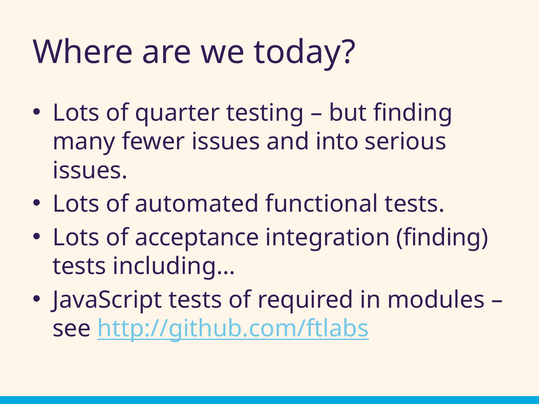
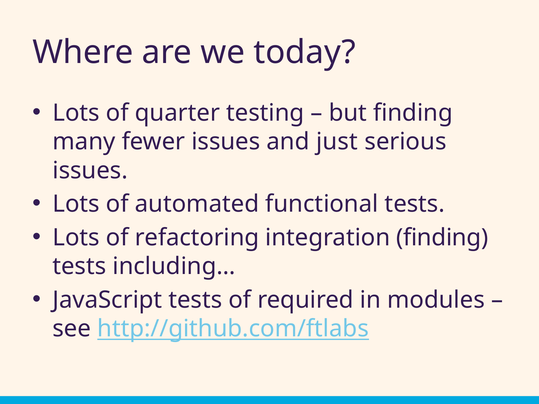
into: into -> just (337, 142)
acceptance: acceptance -> refactoring (197, 238)
